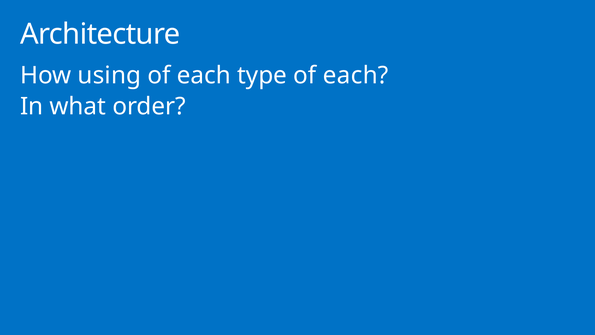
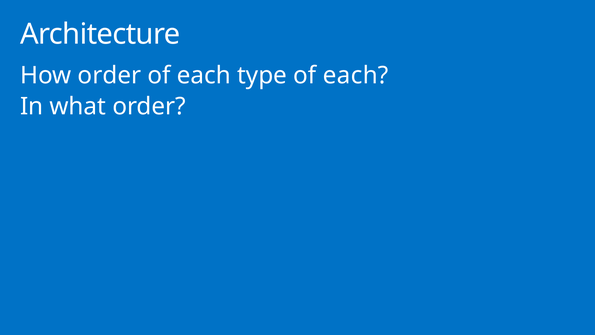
How using: using -> order (109, 75)
